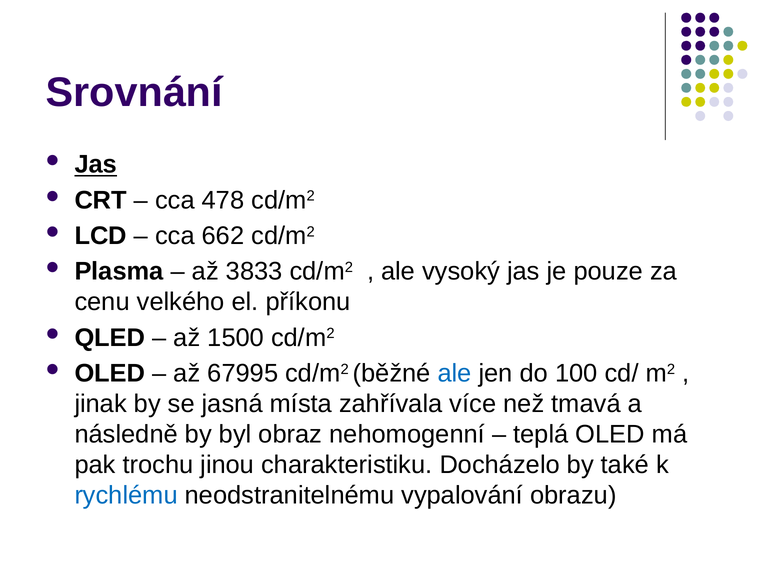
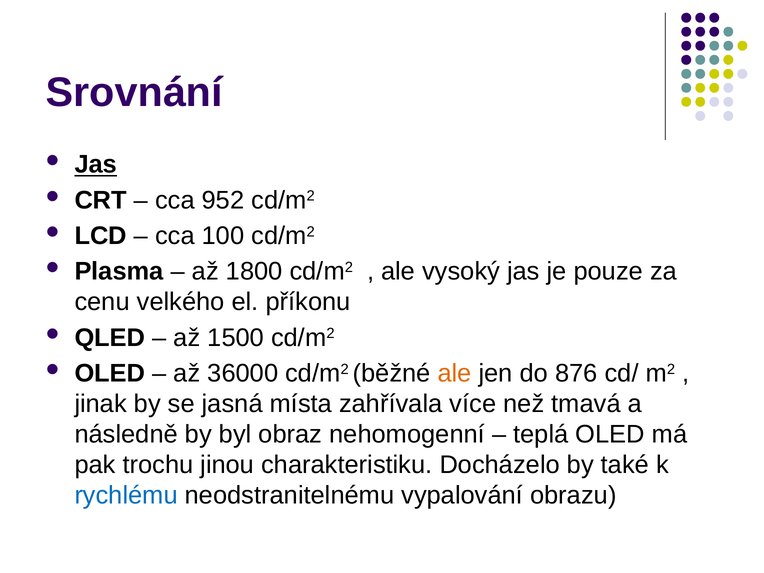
478: 478 -> 952 (223, 200)
662: 662 -> 100 (223, 236)
3833: 3833 -> 1800 (254, 271)
67995: 67995 -> 36000 (243, 373)
ale colour: blue -> orange (455, 373)
100: 100 -> 876 (576, 373)
